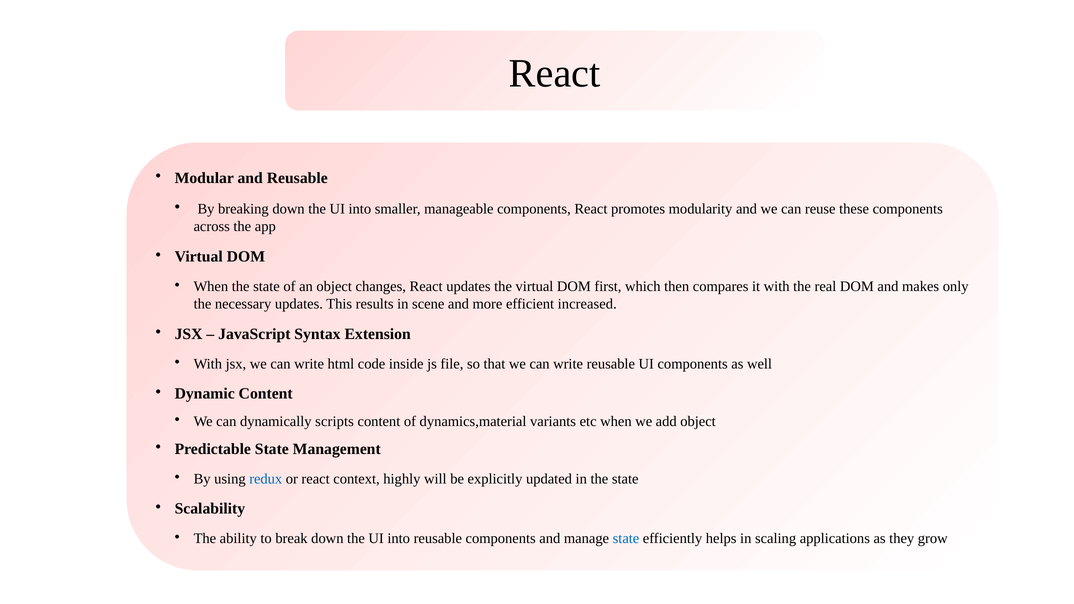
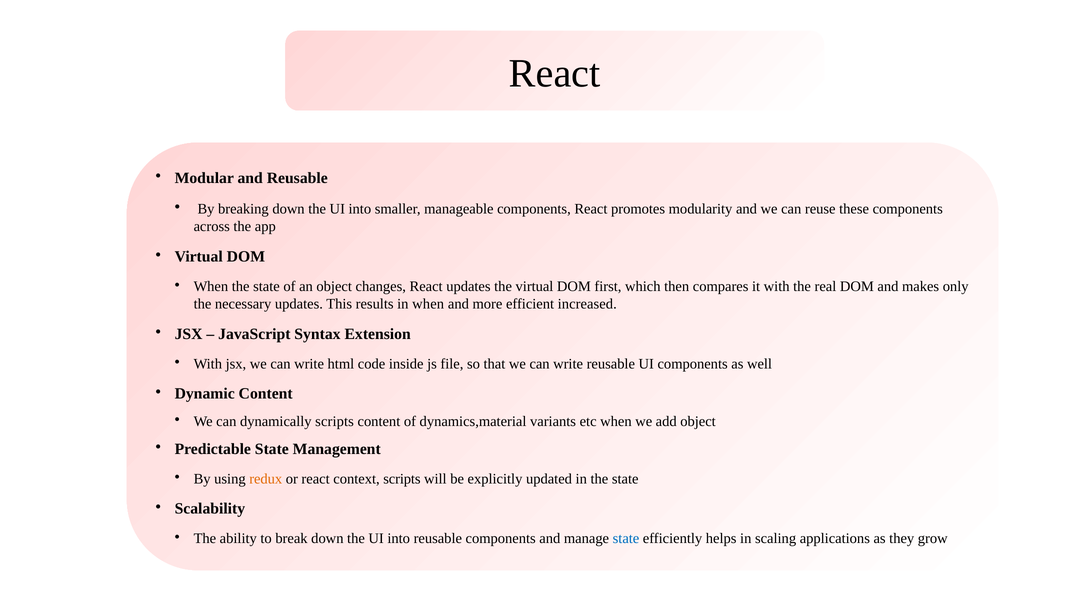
in scene: scene -> when (428, 304)
redux colour: blue -> orange (266, 479)
context highly: highly -> scripts (402, 479)
